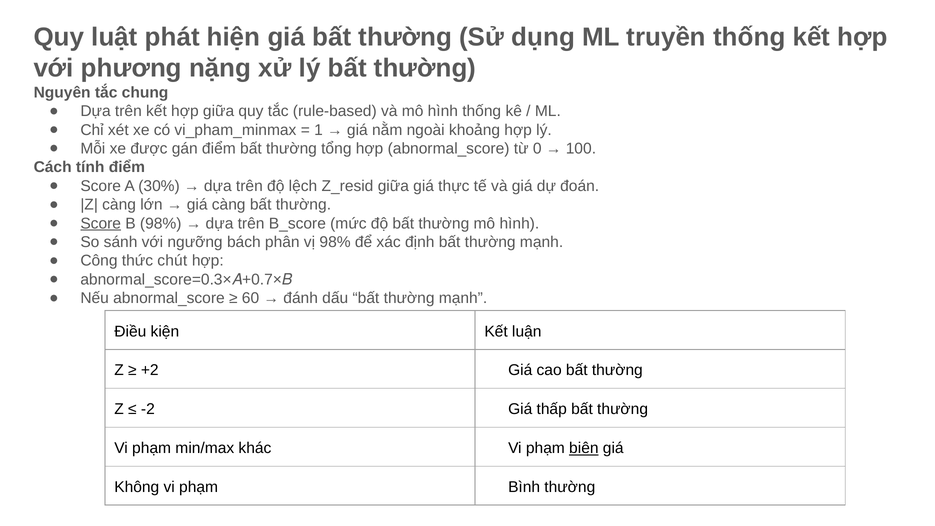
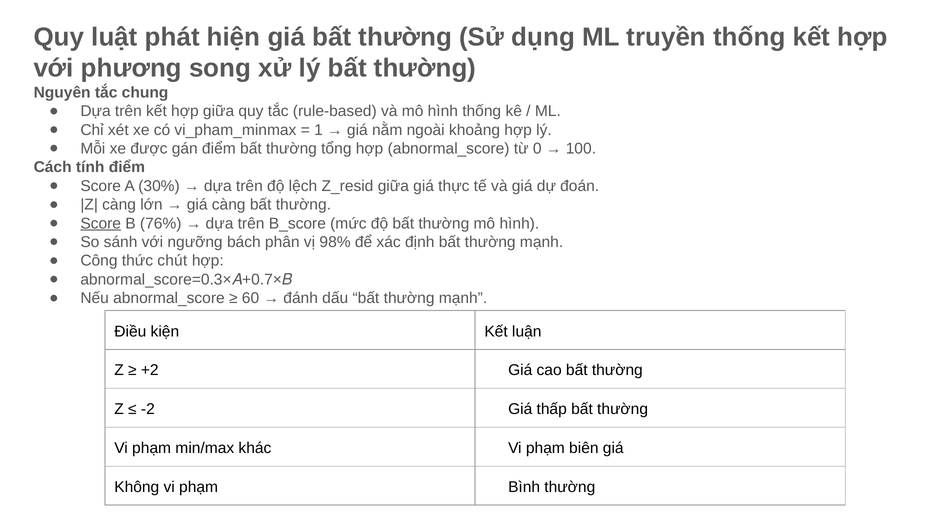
nặng: nặng -> song (220, 68)
B 98%: 98% -> 76% (161, 223)
biên underline: present -> none (584, 448)
